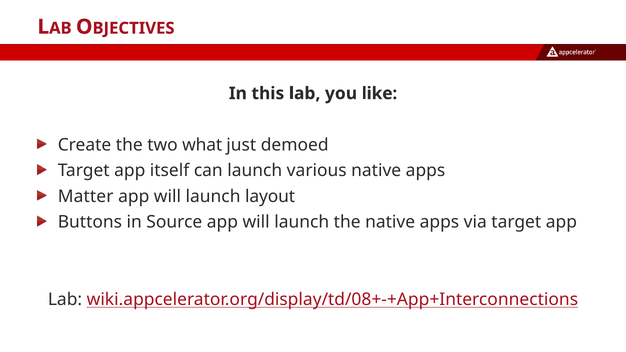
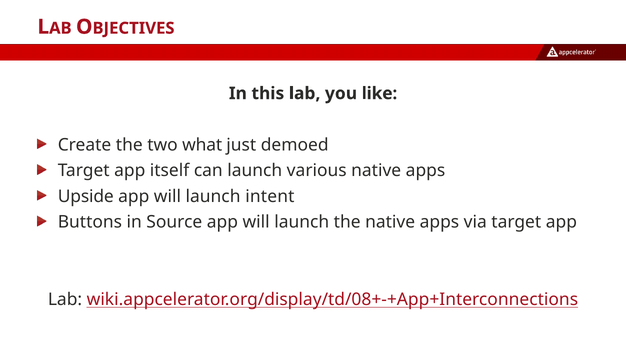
Matter: Matter -> Upside (86, 196)
layout: layout -> intent (270, 196)
